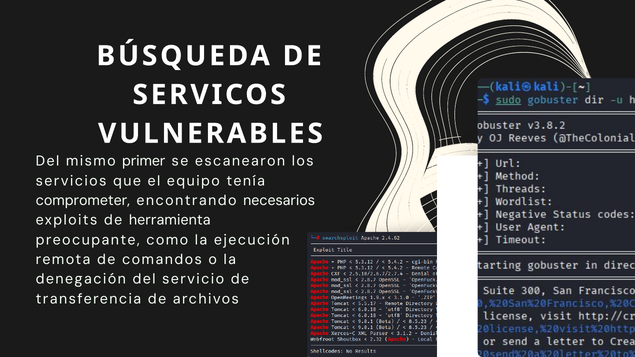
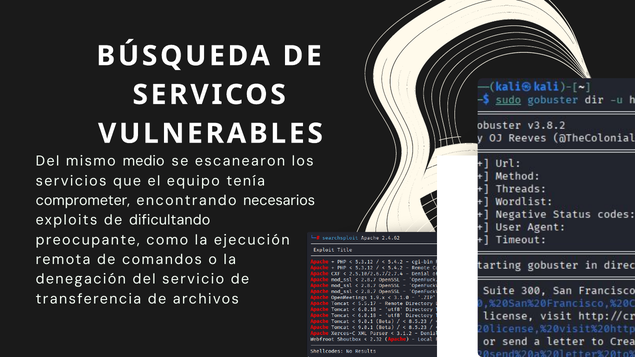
primer: primer -> medio (144, 161)
herramienta: herramienta -> dificultando (170, 220)
